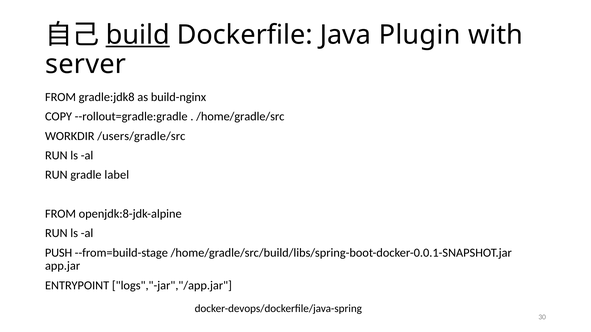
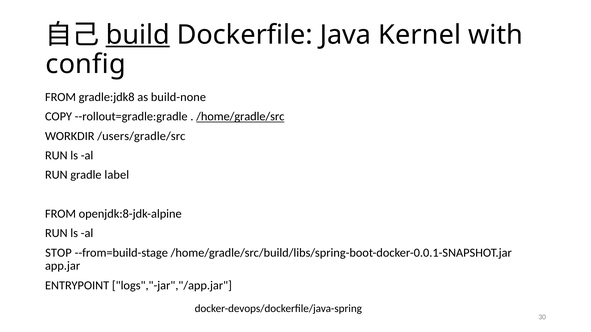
Plugin: Plugin -> Kernel (420, 35)
server: server -> config (86, 64)
build-nginx: build-nginx -> build-none (178, 97)
/home/gradle/src underline: none -> present (240, 117)
PUSH: PUSH -> STOP (58, 253)
